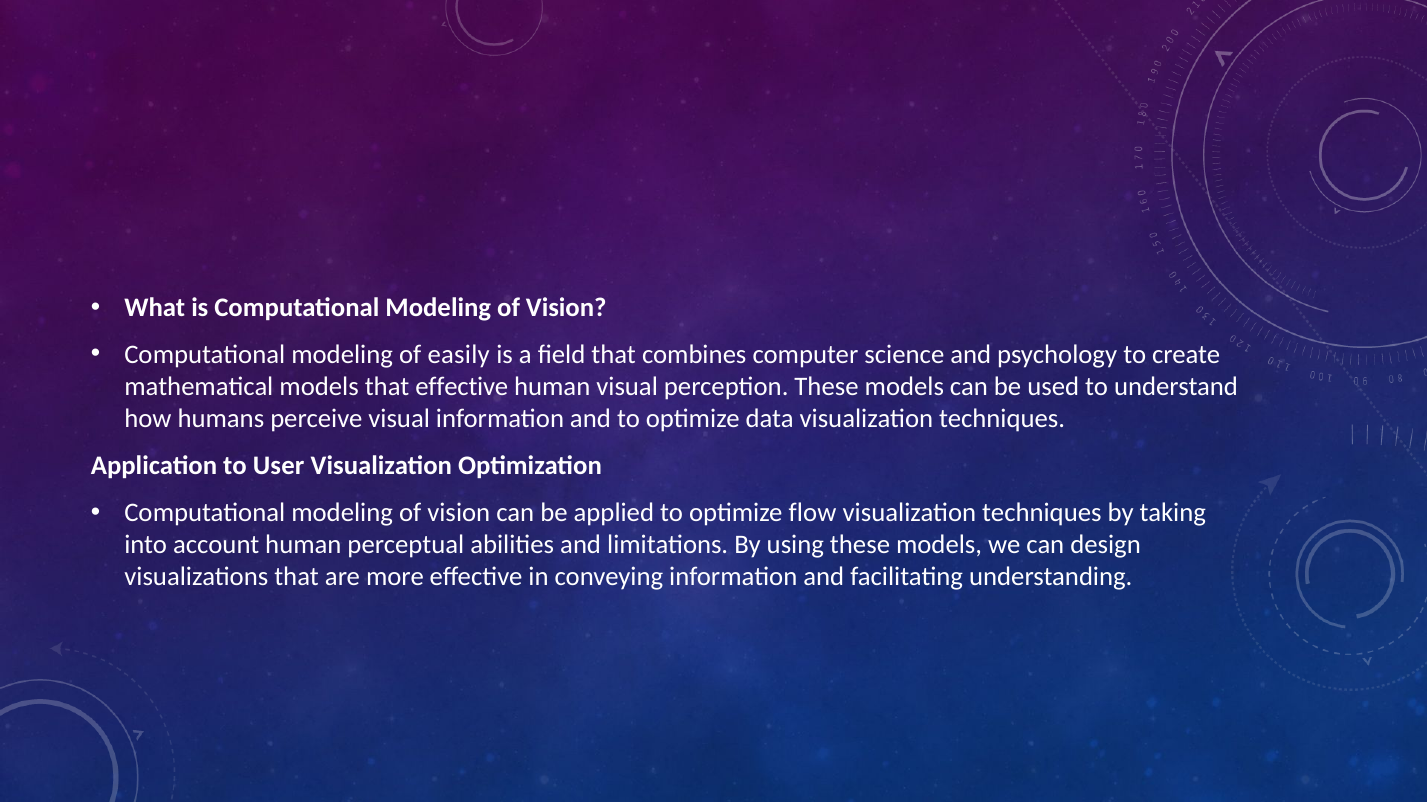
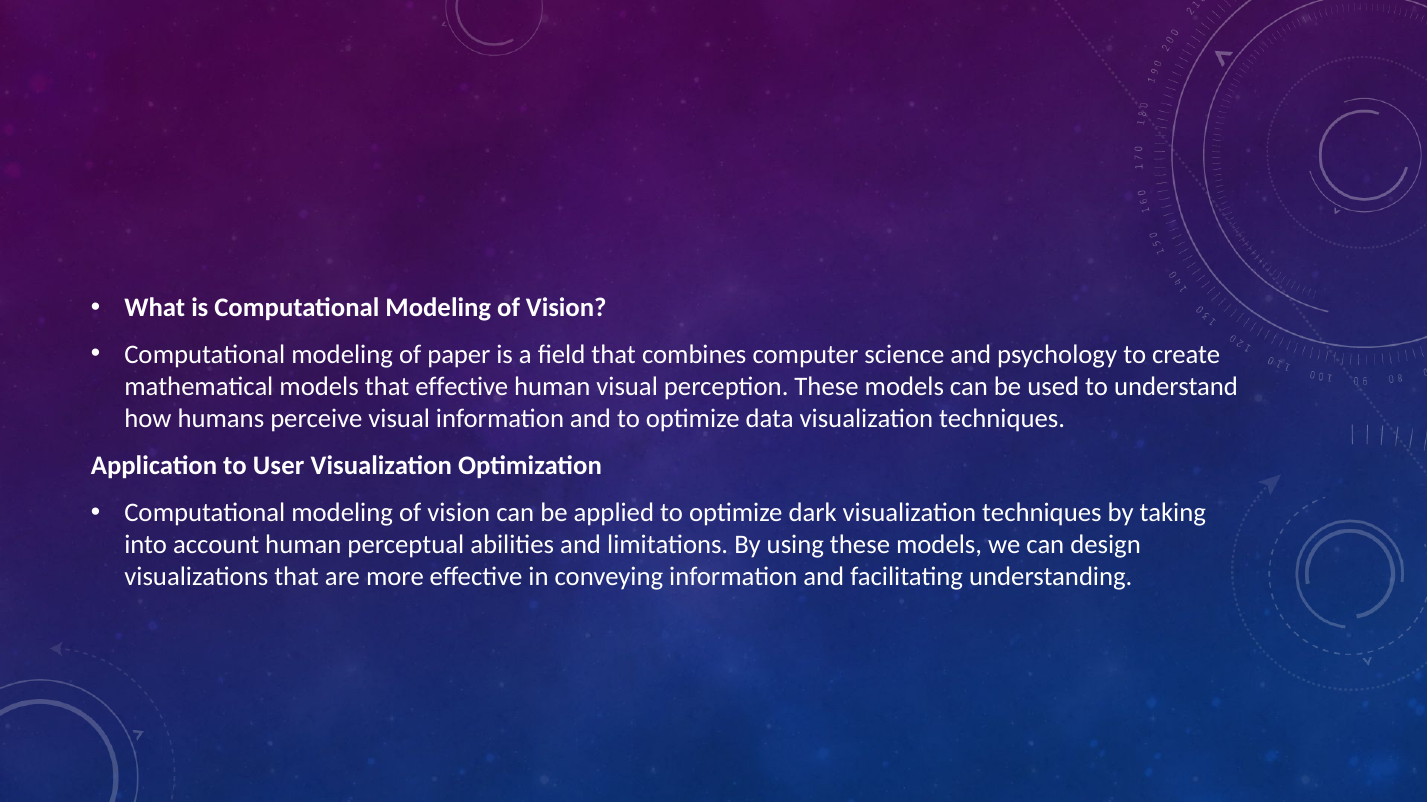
easily: easily -> paper (459, 355)
flow: flow -> dark (813, 513)
